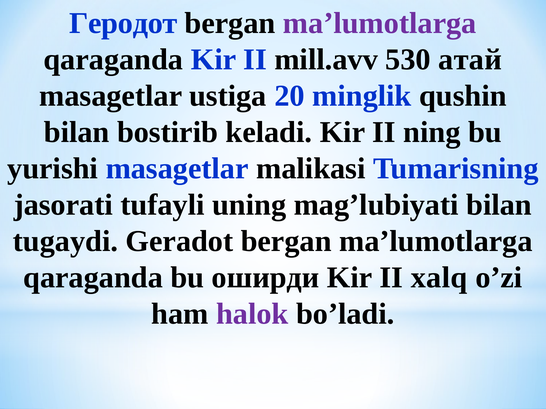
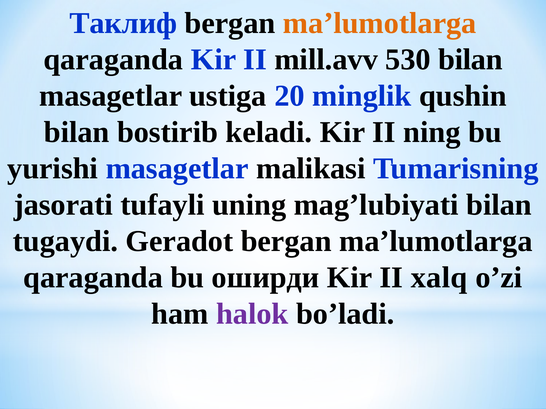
Геродот: Геродот -> Таклиф (123, 23)
ma’lumotlarga colour: purple -> orange (380, 23)
530 атай: атай -> bilan (470, 59)
